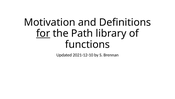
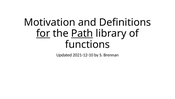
Path underline: none -> present (82, 33)
